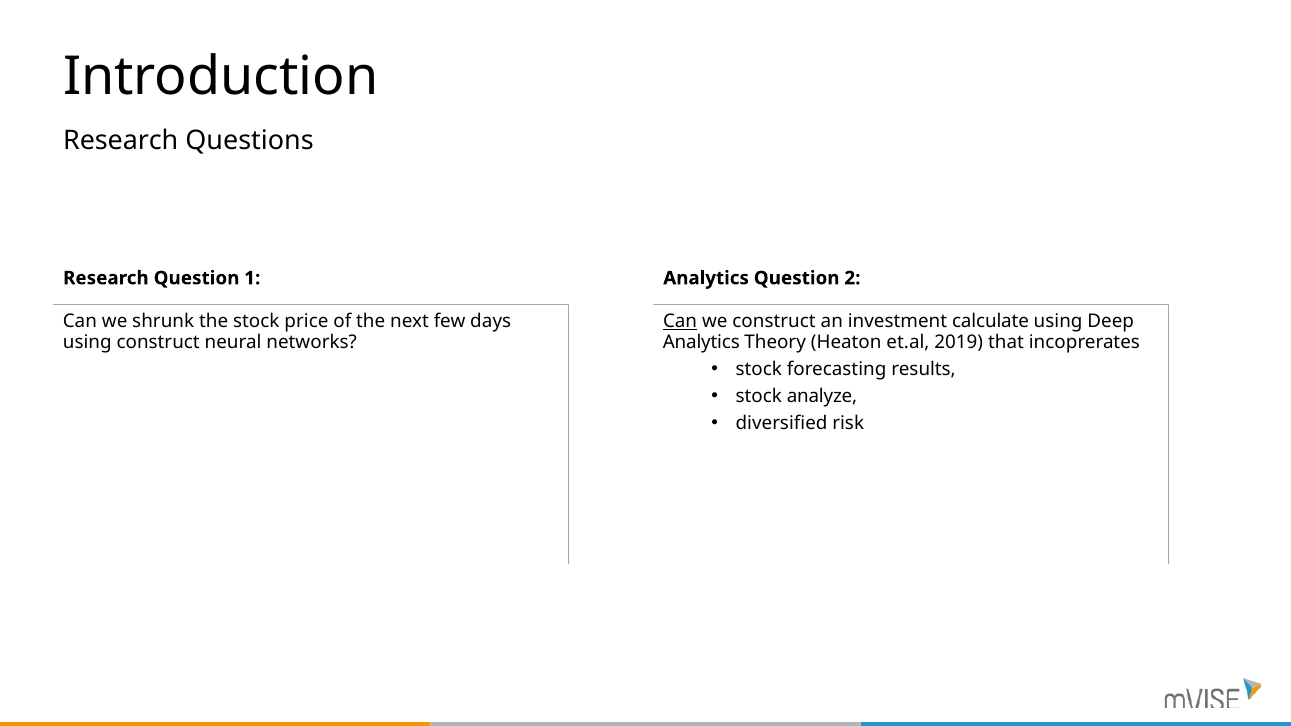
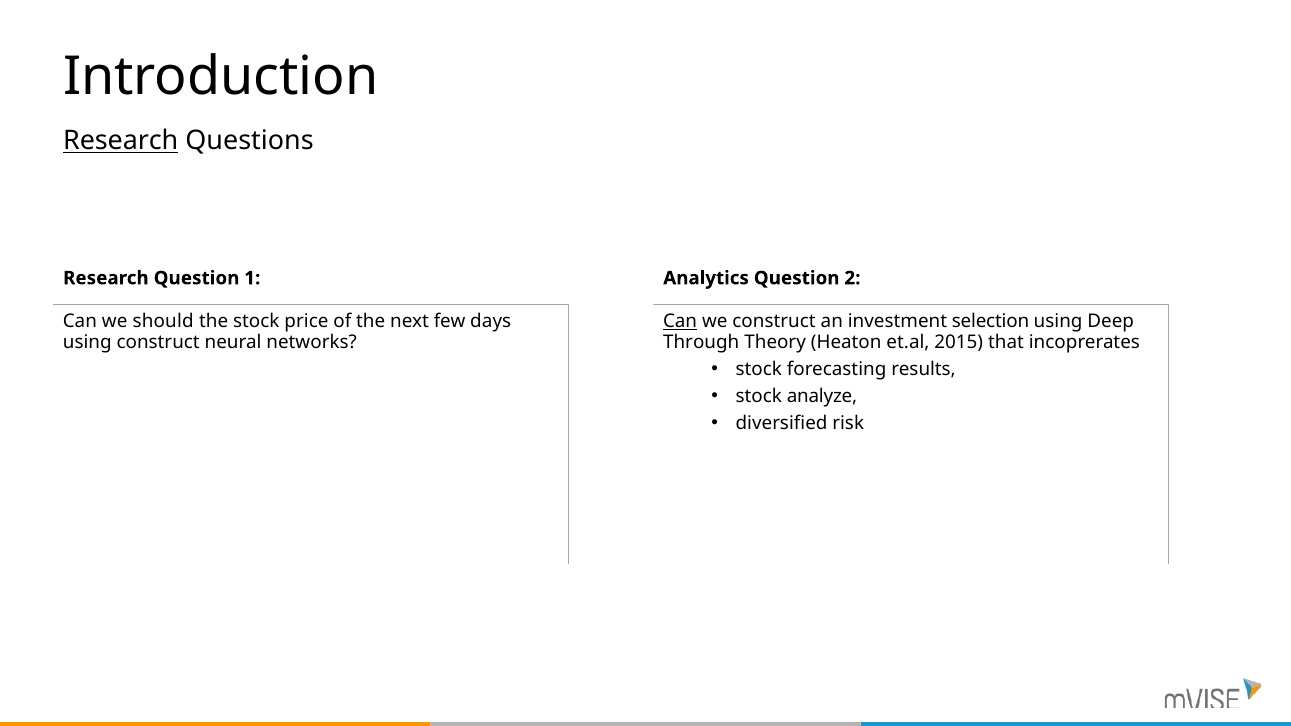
Research underline: none -> present (121, 141)
shrunk: shrunk -> should (163, 322)
calculate: calculate -> selection (991, 322)
Analytics: Analytics -> Through (701, 342)
2019: 2019 -> 2015 (959, 342)
